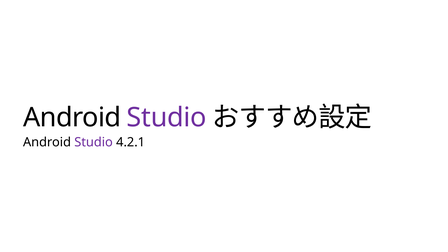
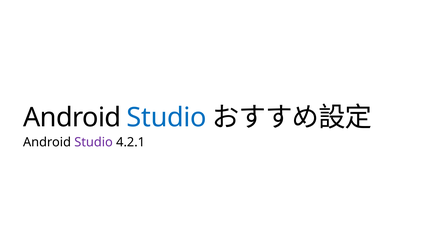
Studio colour: purple -> blue (167, 118)
